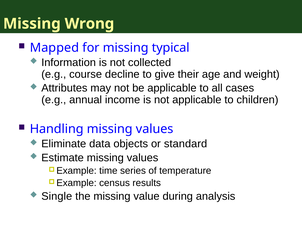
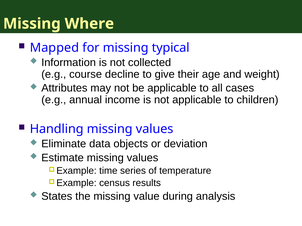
Wrong: Wrong -> Where (89, 24)
standard: standard -> deviation (186, 144)
Single: Single -> States (57, 197)
